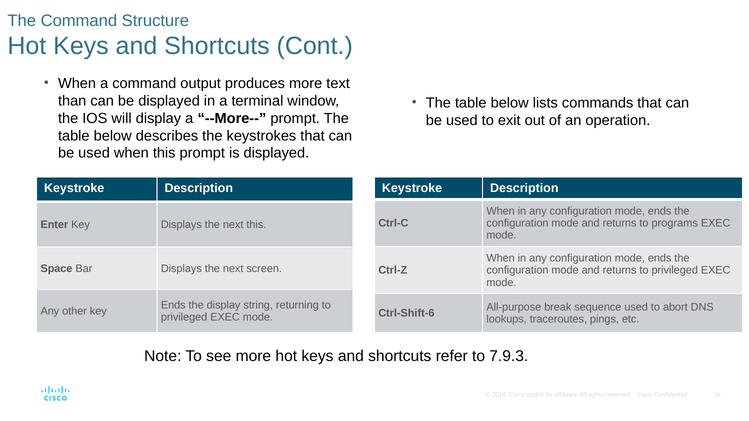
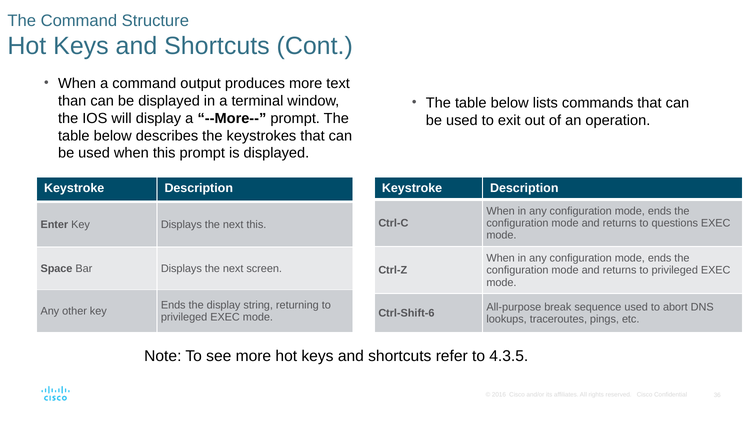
programs: programs -> questions (675, 223)
7.9.3: 7.9.3 -> 4.3.5 (509, 357)
